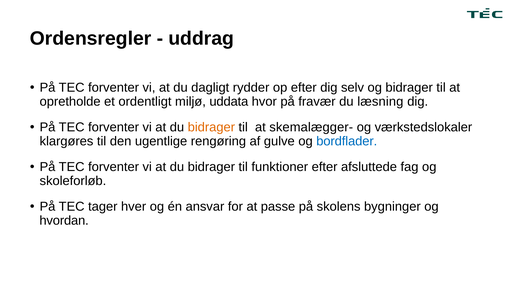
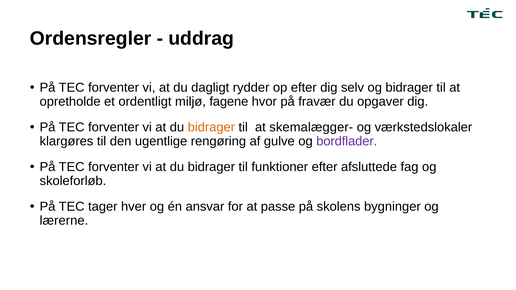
uddata: uddata -> fagene (229, 102)
læsning: læsning -> opgaver (380, 102)
bordflader colour: blue -> purple (347, 141)
hvordan: hvordan -> lærerne (64, 221)
